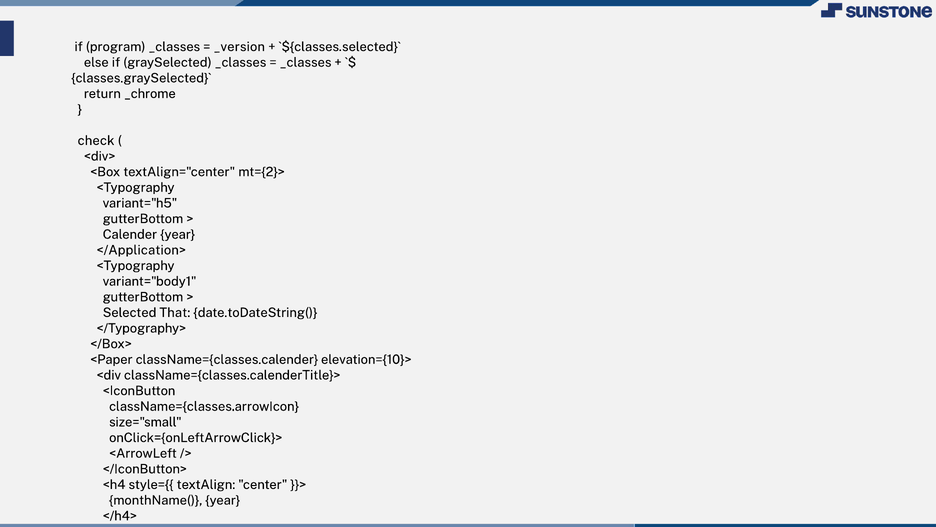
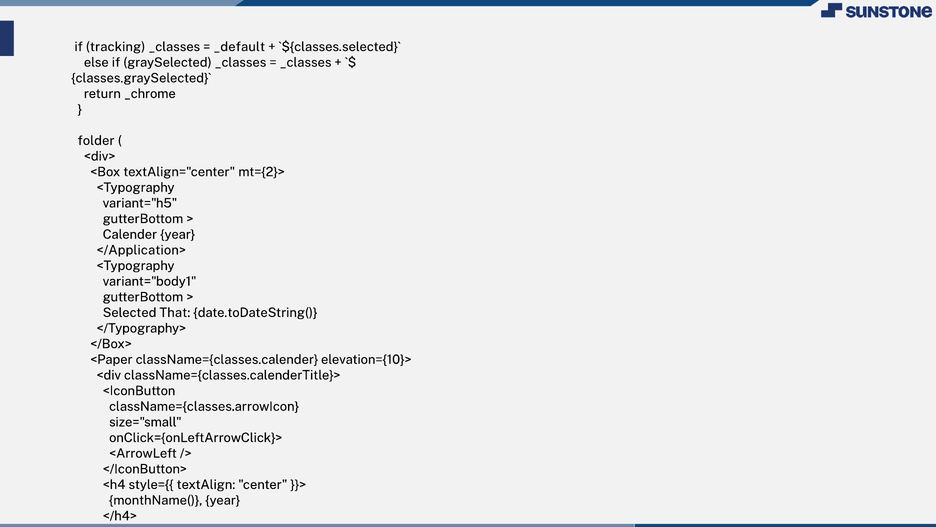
program: program -> tracking (116, 47)
_version: _version -> _default (239, 47)
check: check -> folder (96, 140)
